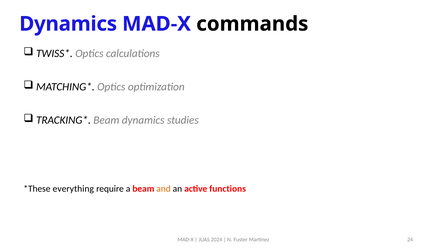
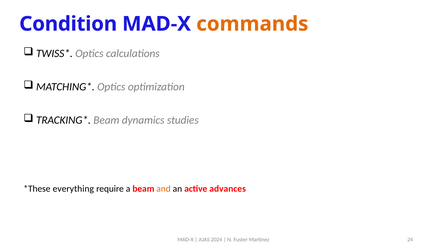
Dynamics: Dynamics -> Condition (68, 24)
commands colour: black -> orange (252, 24)
functions: functions -> advances (228, 189)
